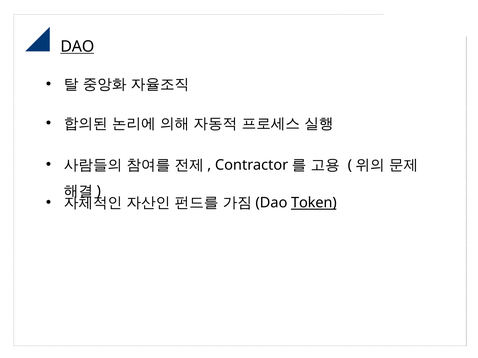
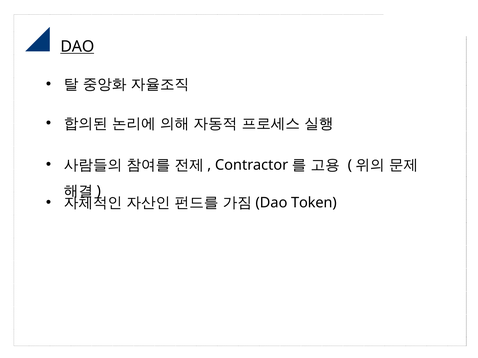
Token underline: present -> none (314, 203)
